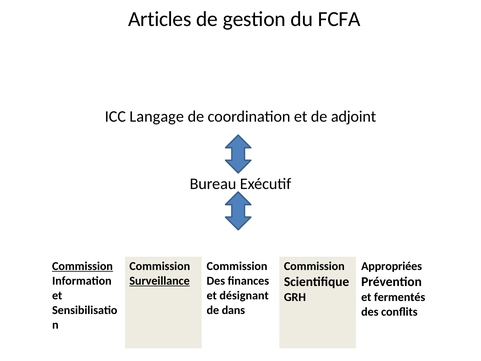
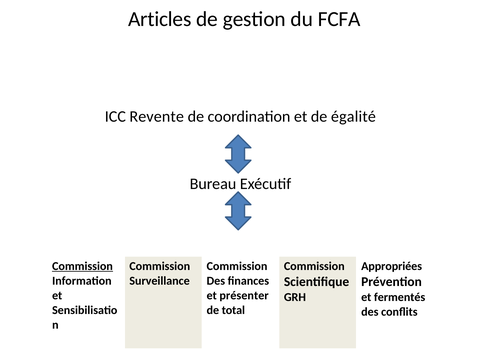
Langage: Langage -> Revente (157, 117)
adjoint: adjoint -> égalité (353, 117)
Surveillance underline: present -> none (160, 281)
désignant: désignant -> présenter (244, 295)
dans: dans -> total (233, 310)
